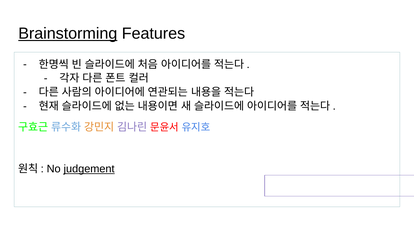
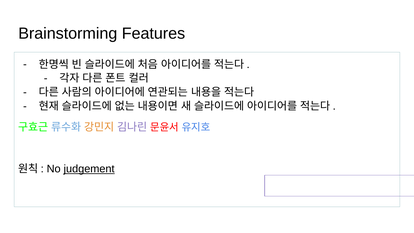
Brainstorming underline: present -> none (68, 34)
